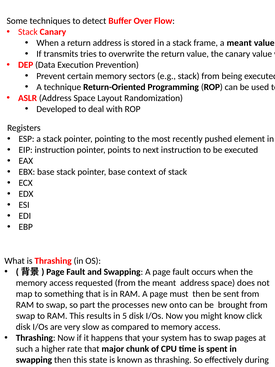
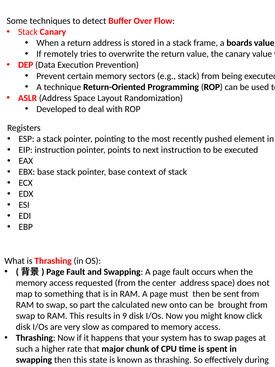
a meant: meant -> boards (239, 43)
transmits: transmits -> remotely (61, 54)
the meant: meant -> center (164, 283)
processes: processes -> calculated (131, 305)
5: 5 -> 9 (125, 316)
